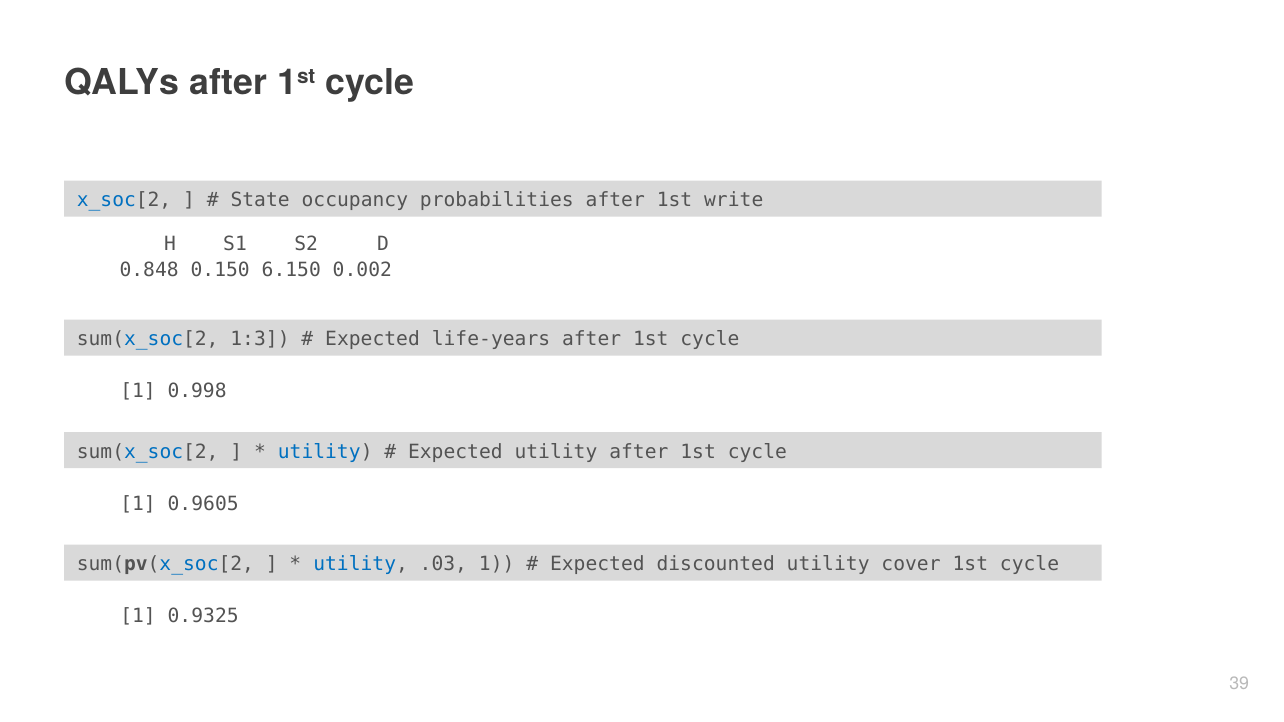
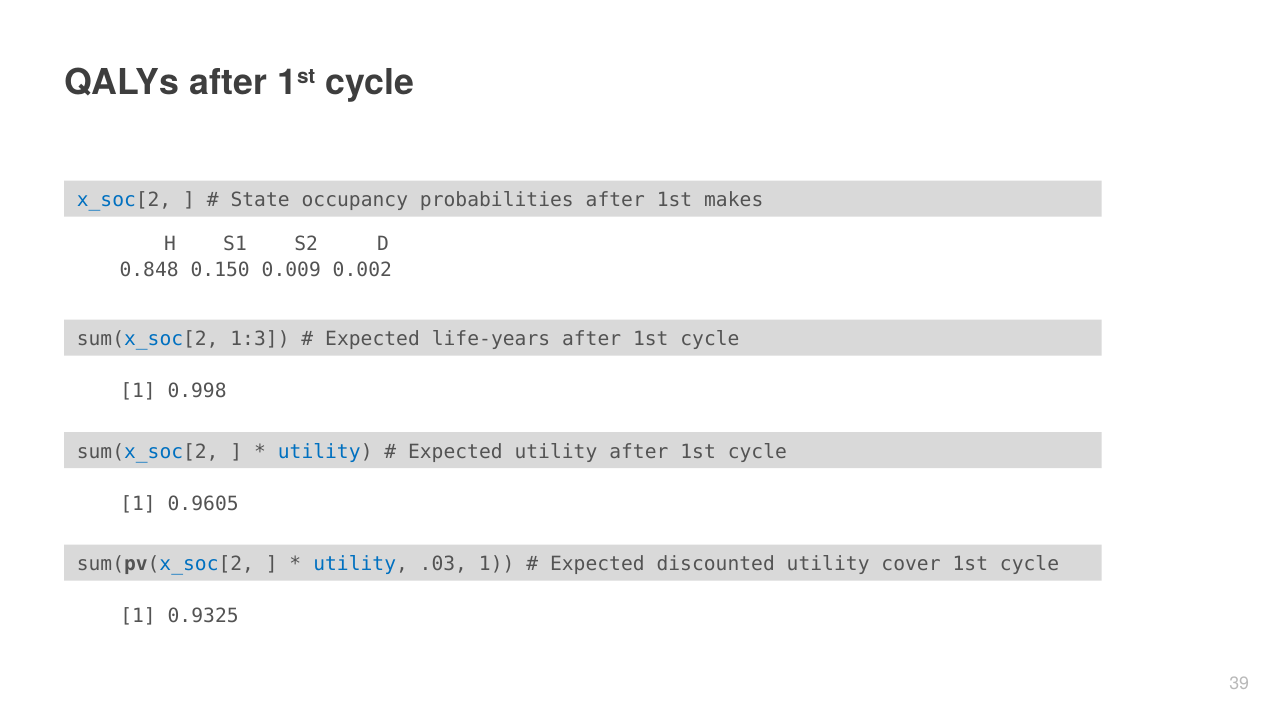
write: write -> makes (734, 200)
6.150: 6.150 -> 0.009 (291, 270)
